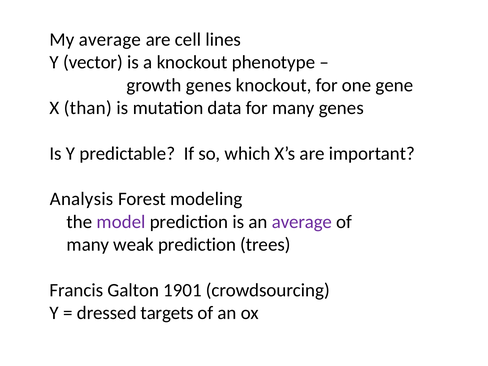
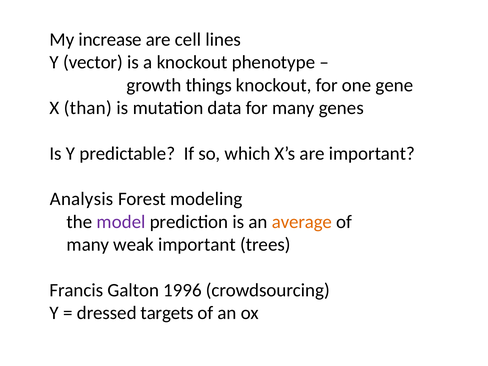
My average: average -> increase (110, 40)
growth genes: genes -> things (209, 85)
average colour: purple -> orange (302, 222)
weak prediction: prediction -> important (197, 245)
1901: 1901 -> 1996 (182, 290)
